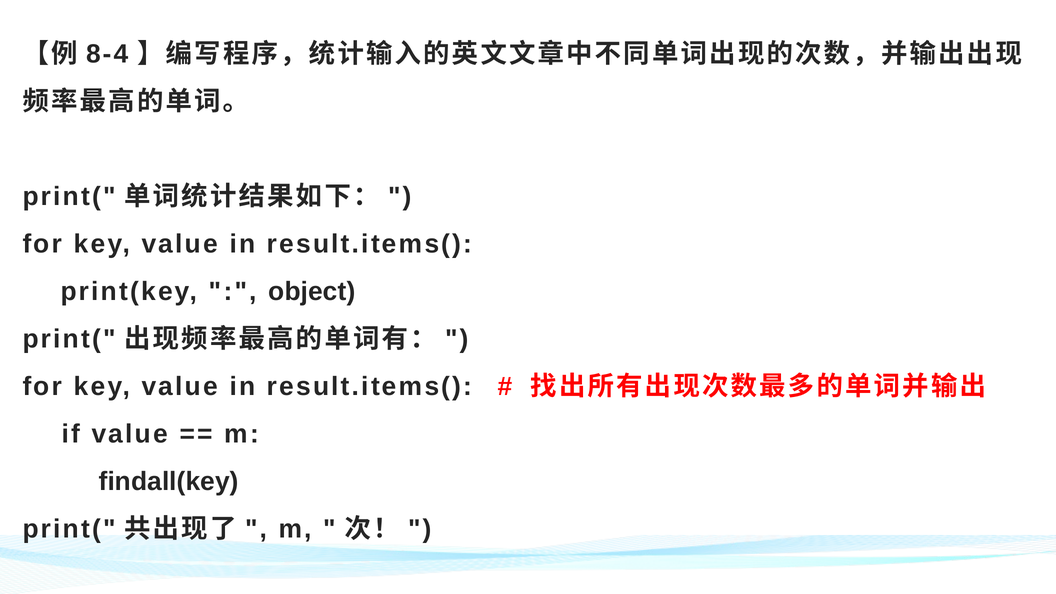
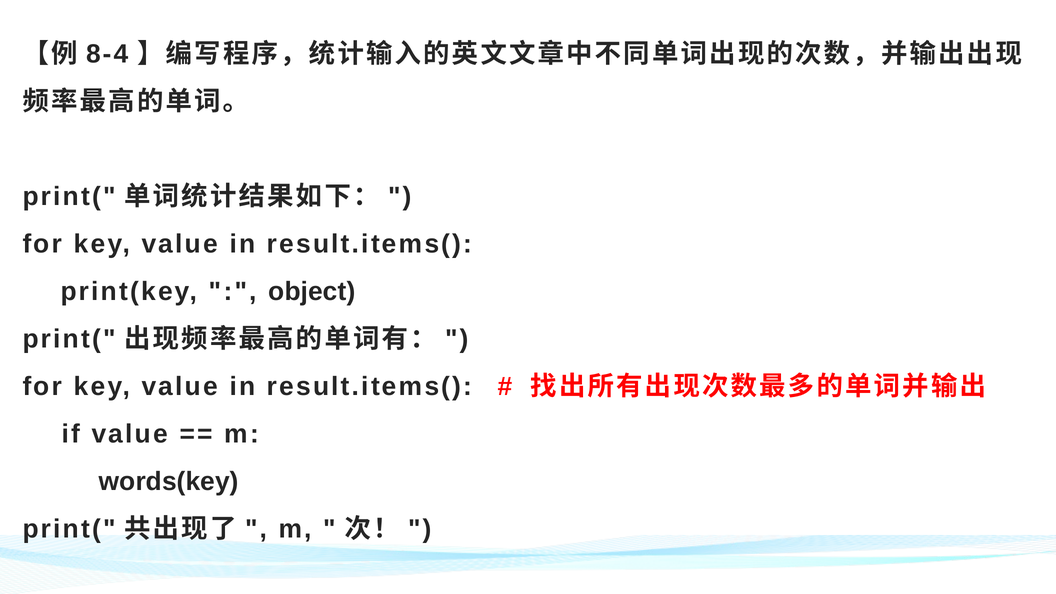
findall(key: findall(key -> words(key (169, 482)
